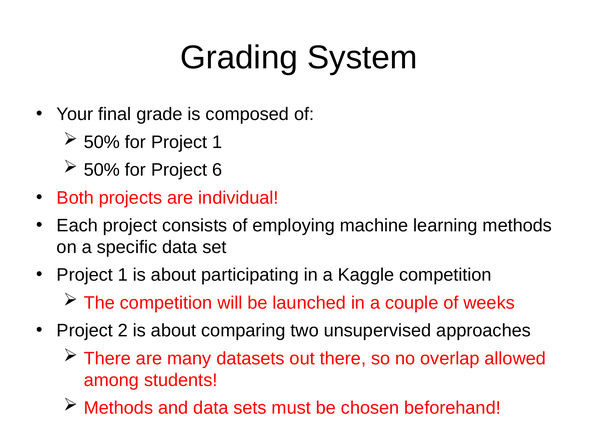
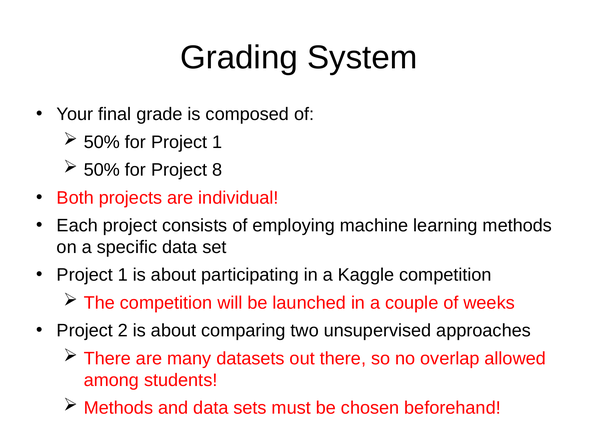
6: 6 -> 8 (217, 170)
